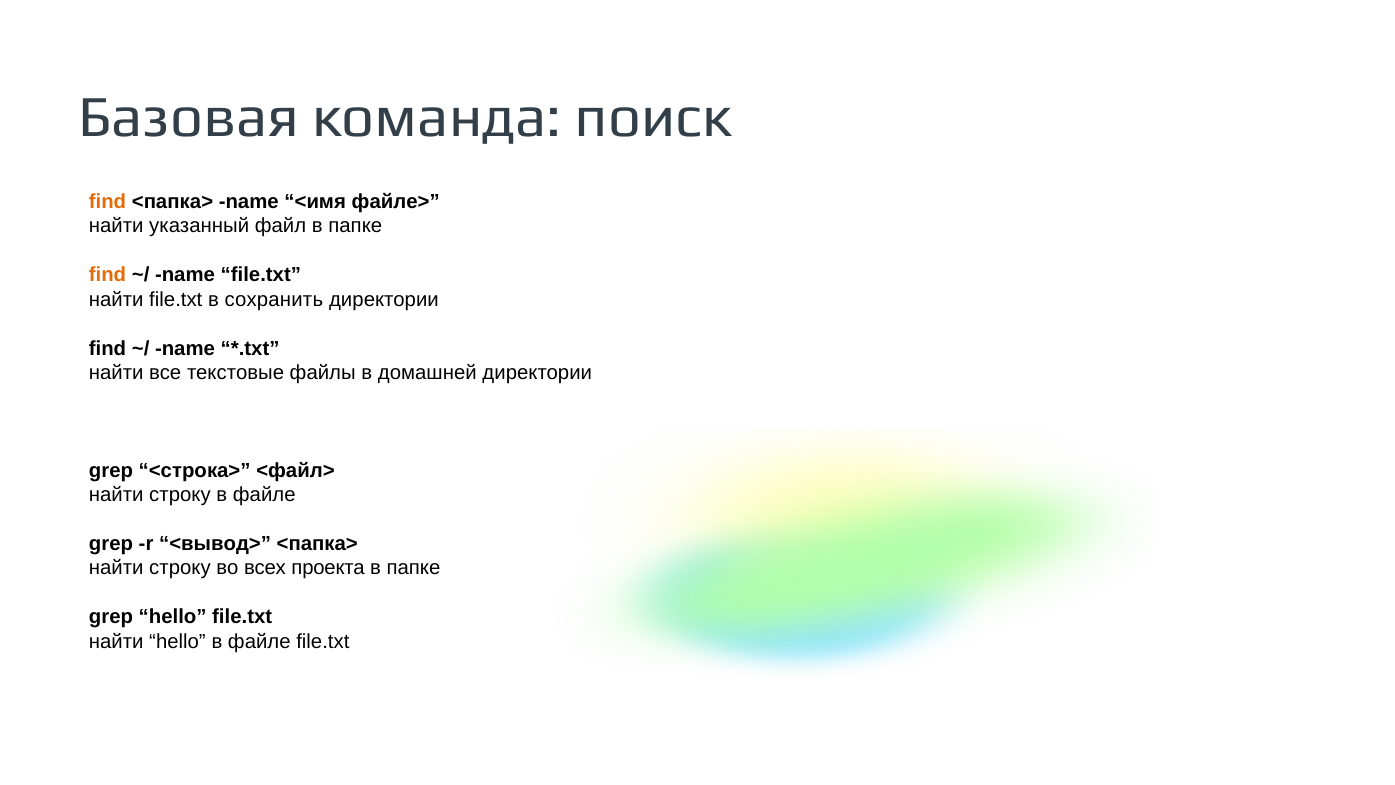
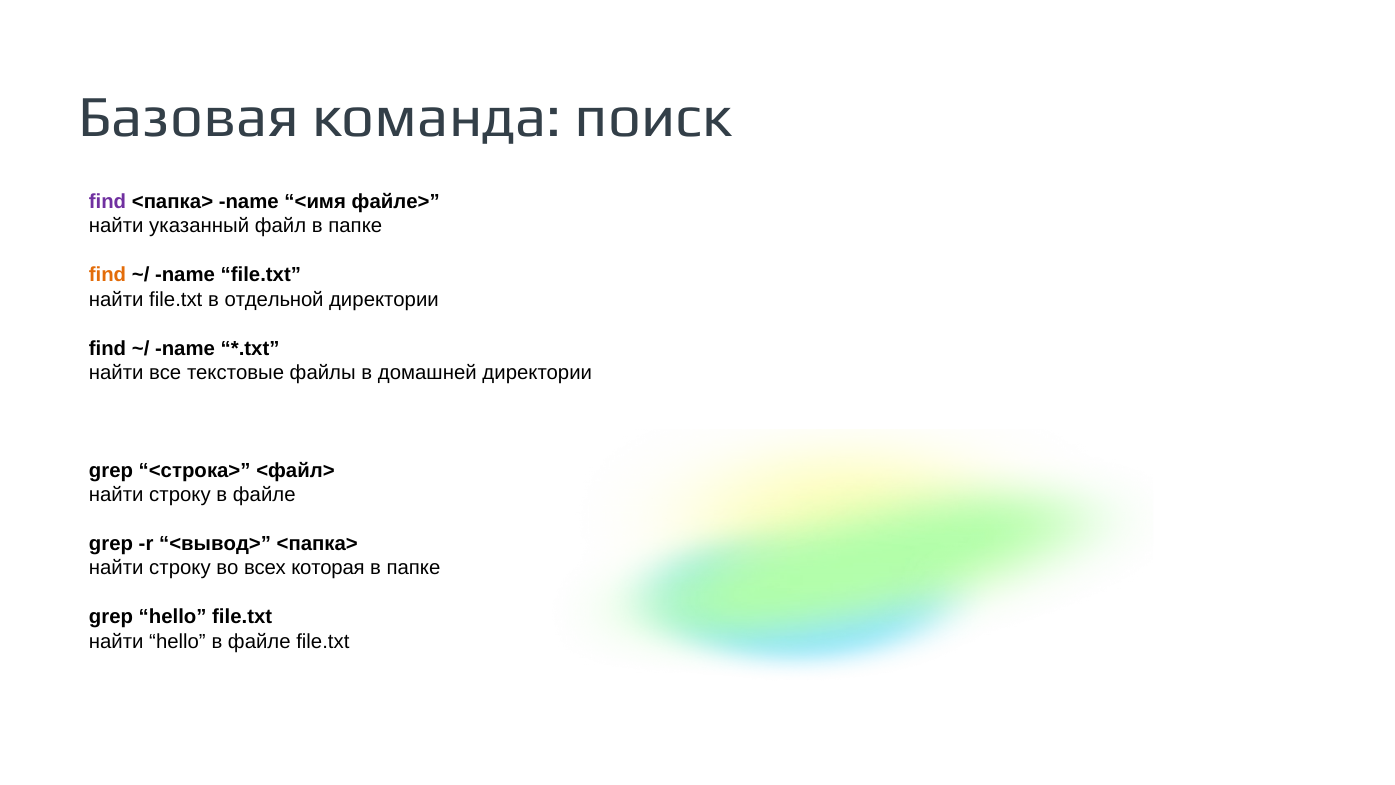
find colour: orange -> purple (108, 202)
сохранить: сохранить -> отдельной (274, 299)
проекта: проекта -> которая (328, 568)
